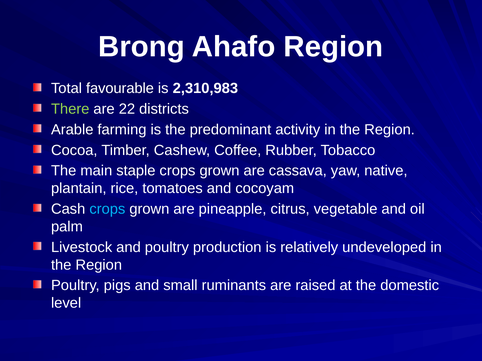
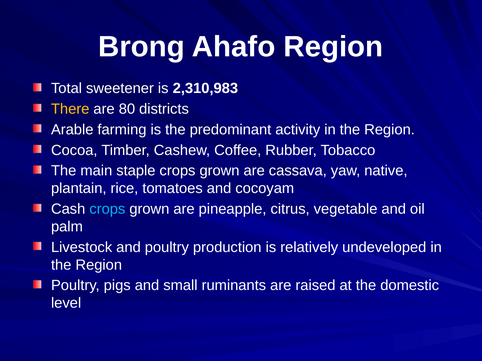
favourable: favourable -> sweetener (120, 89)
There colour: light green -> yellow (70, 109)
22: 22 -> 80 (127, 109)
